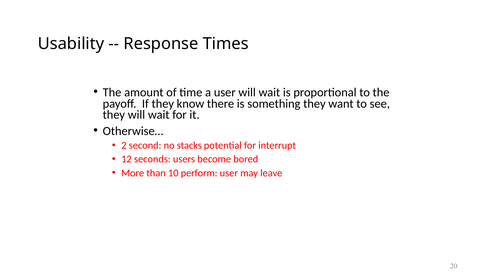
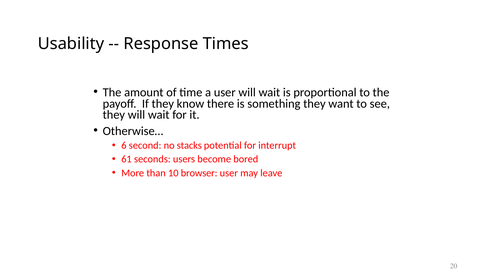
2: 2 -> 6 (124, 145)
12: 12 -> 61 (126, 159)
perform: perform -> browser (199, 173)
